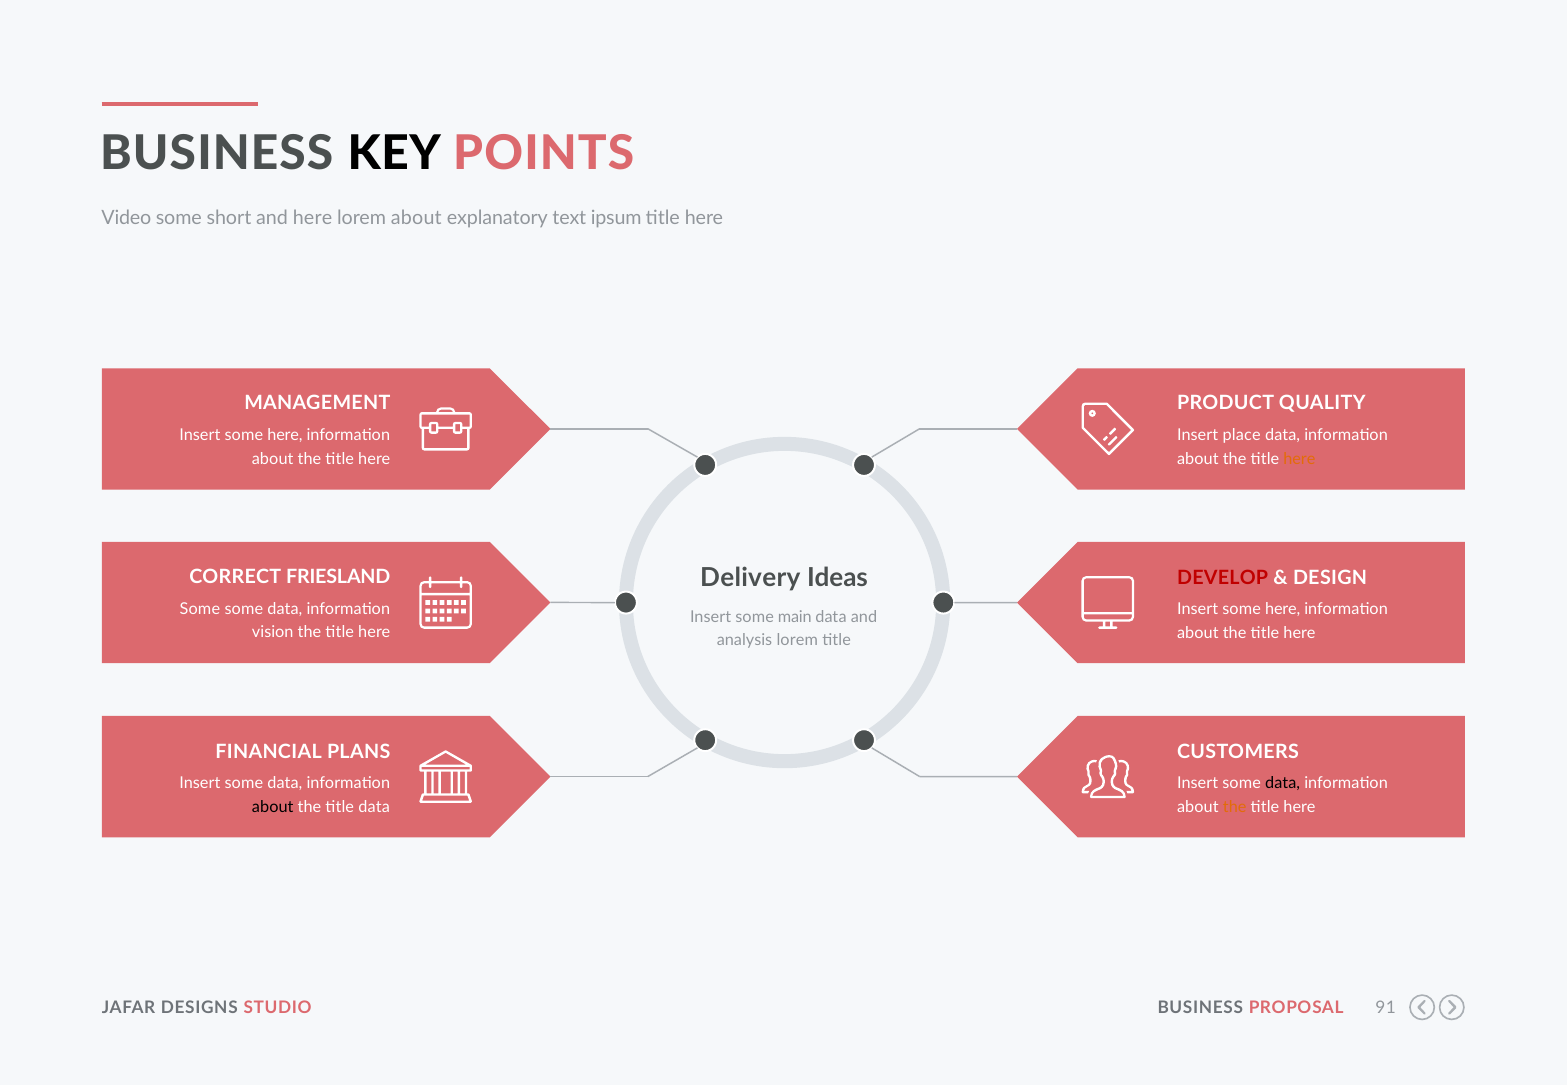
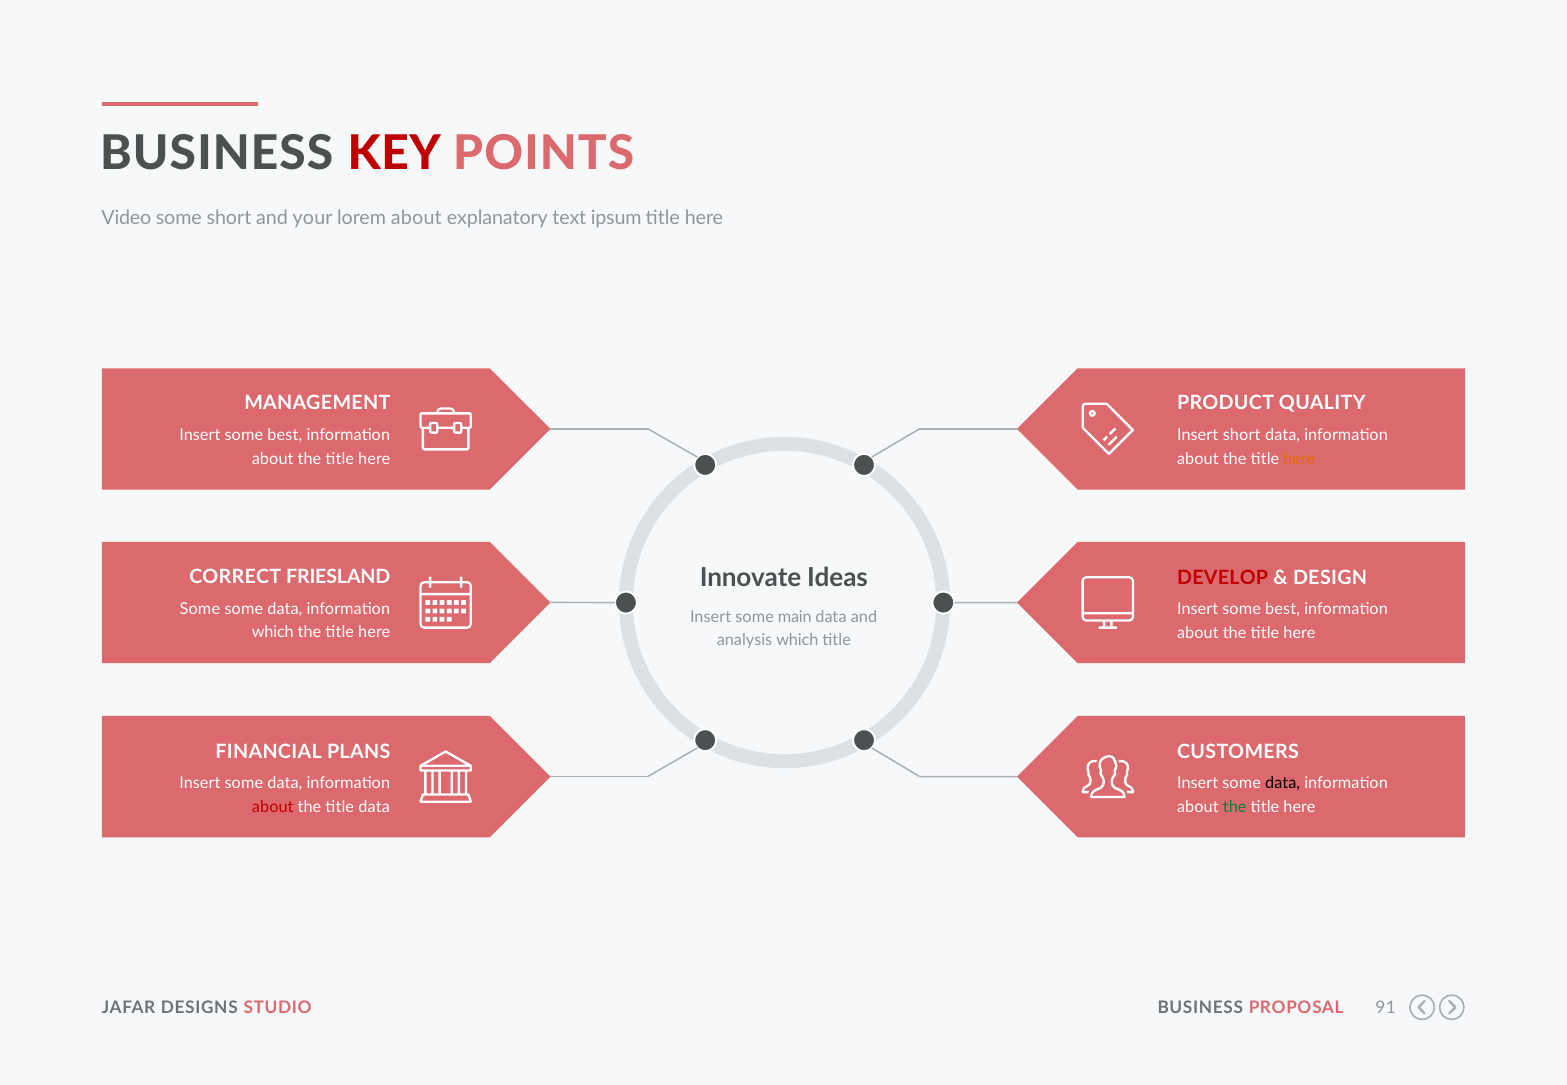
KEY colour: black -> red (394, 154)
and here: here -> your (313, 218)
here: here -> best (285, 435)
Insert place: place -> short (1242, 435)
Delivery: Delivery -> Innovate (751, 578)
here: here -> best (1283, 609)
vision: vision -> which (273, 632)
analysis lorem: lorem -> which (797, 640)
about colour: black -> red (273, 807)
the colour: orange -> green (1235, 807)
